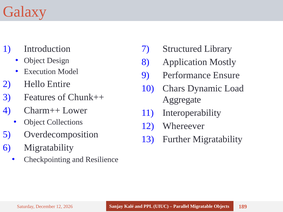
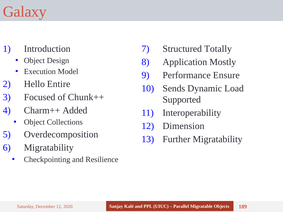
Library: Library -> Totally (218, 49)
Chars: Chars -> Sends (174, 88)
Features: Features -> Focused (40, 97)
Aggregate: Aggregate -> Supported (182, 100)
Lower: Lower -> Added (75, 110)
Whereever: Whereever -> Dimension (183, 126)
